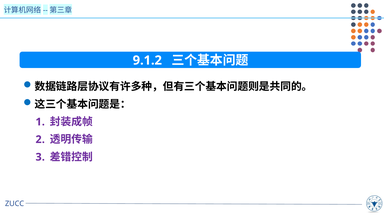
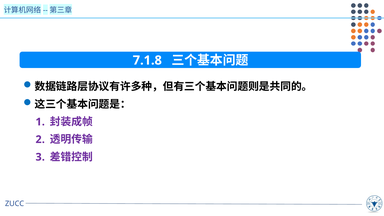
9.1.2: 9.1.2 -> 7.1.8 (147, 60)
